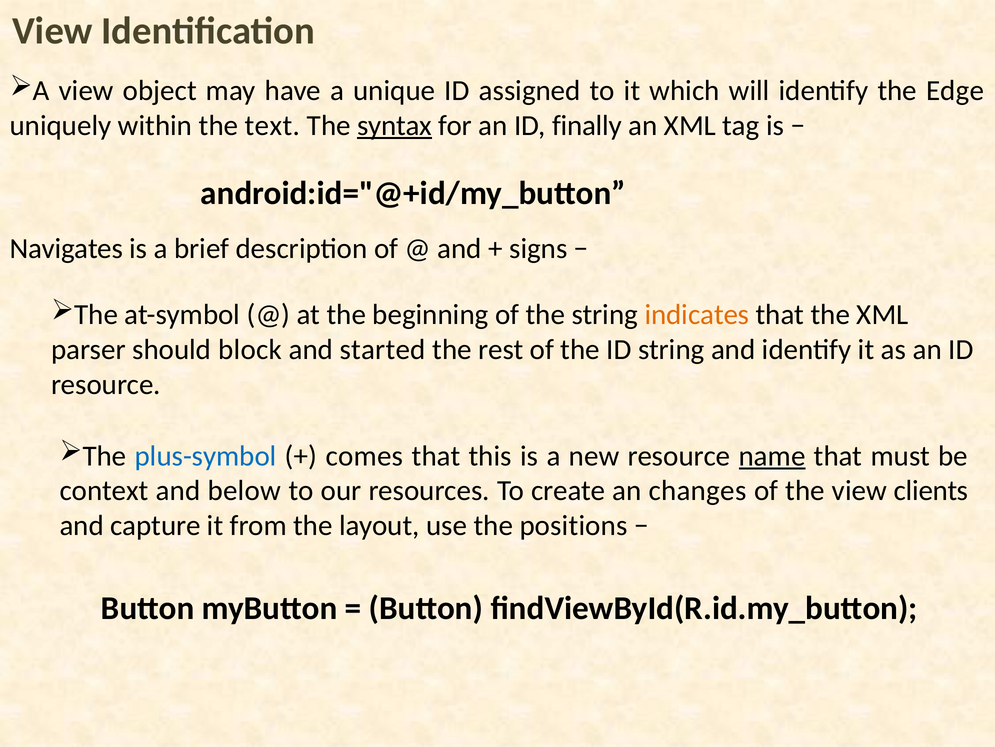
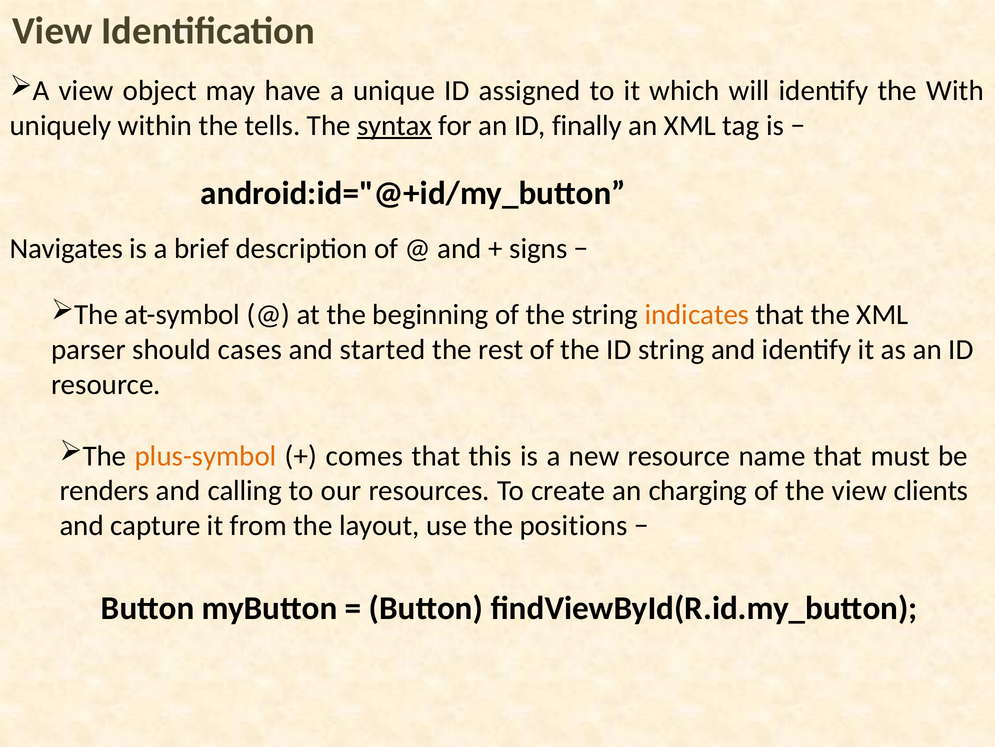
Edge: Edge -> With (955, 91)
text: text -> tells (273, 125)
block: block -> cases (250, 349)
plus-symbol colour: blue -> orange (206, 456)
name underline: present -> none (772, 456)
context: context -> renders (104, 490)
below: below -> calling (245, 490)
changes: changes -> charging (698, 490)
